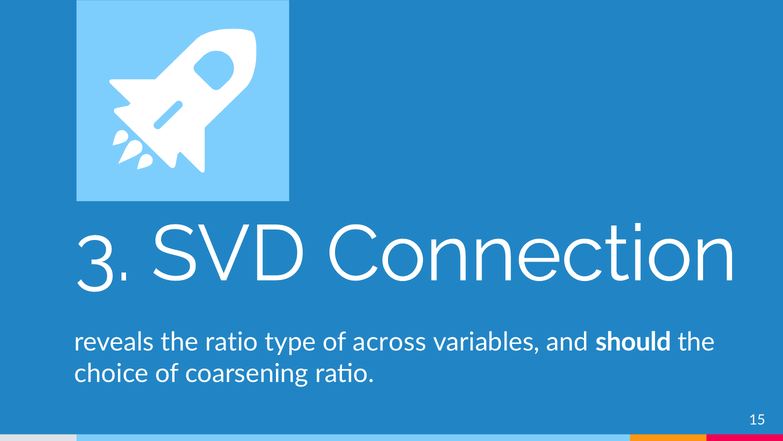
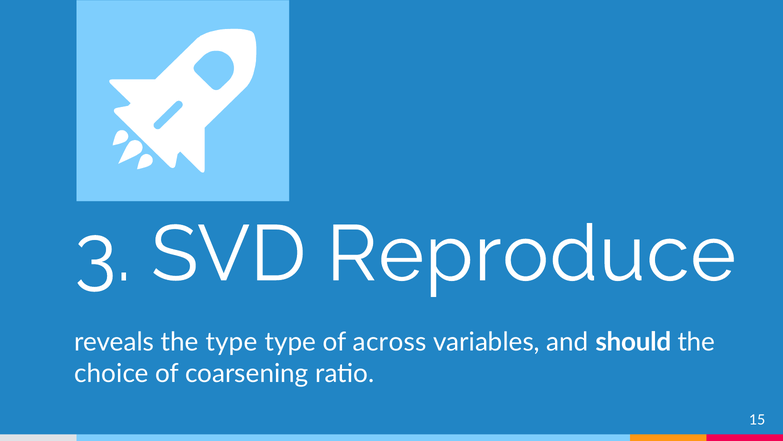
Connection: Connection -> Reproduce (531, 254)
the ratio: ratio -> type (232, 342)
